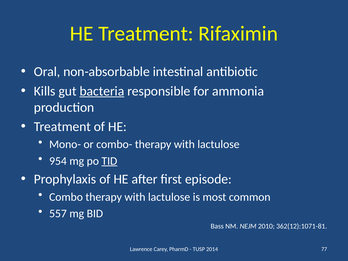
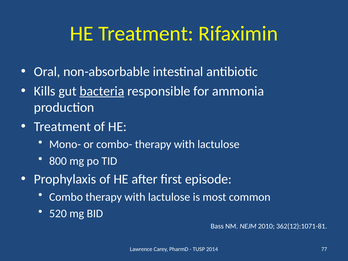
954: 954 -> 800 (58, 161)
TID underline: present -> none (109, 161)
557: 557 -> 520 (58, 214)
